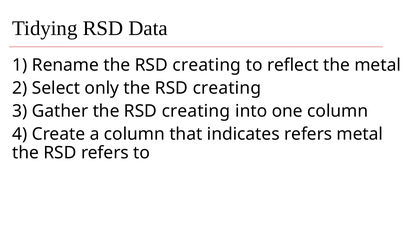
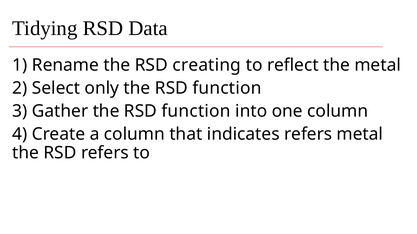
only the RSD creating: creating -> function (227, 88)
Gather the RSD creating: creating -> function (196, 111)
